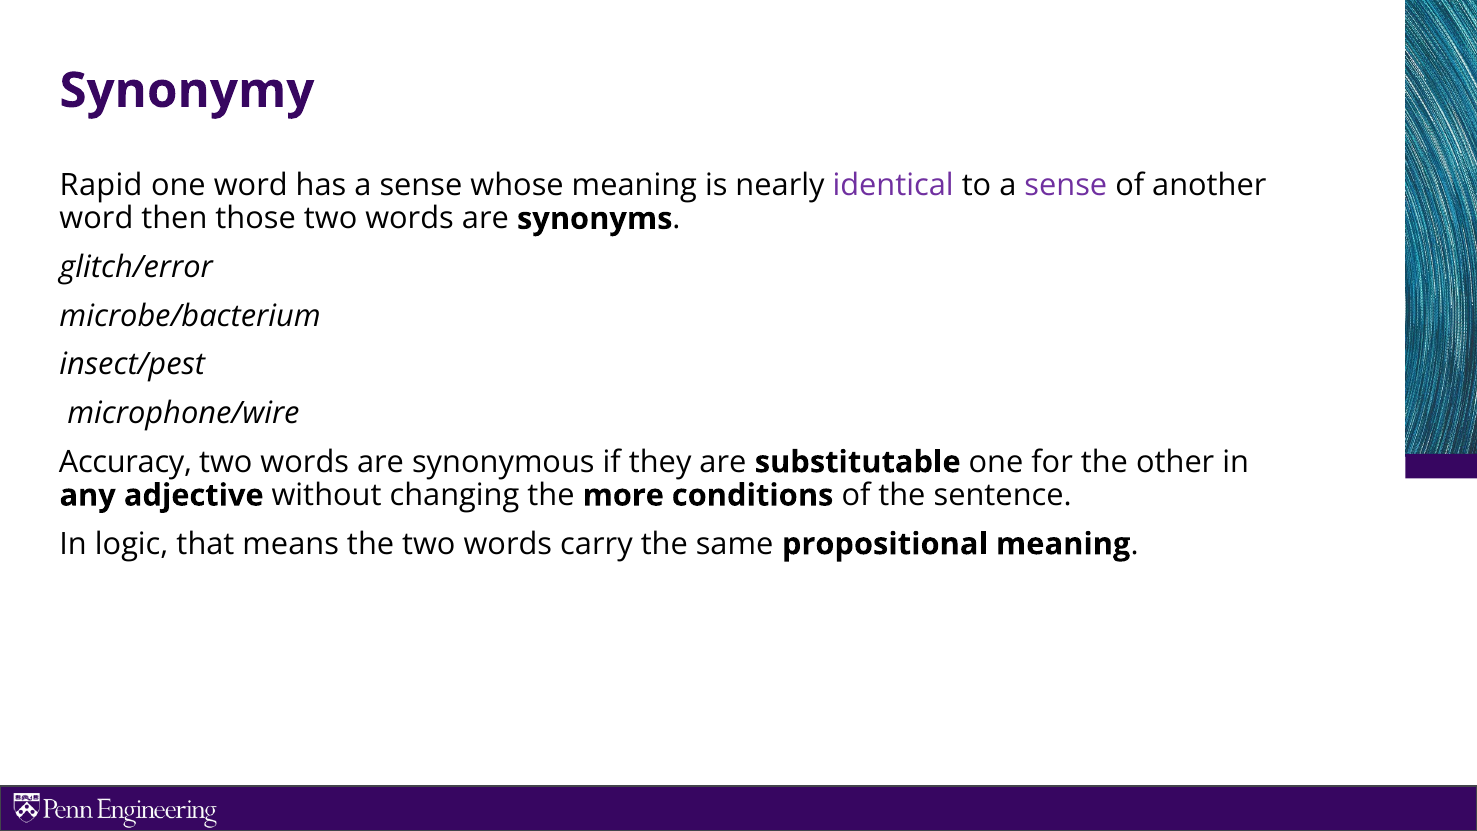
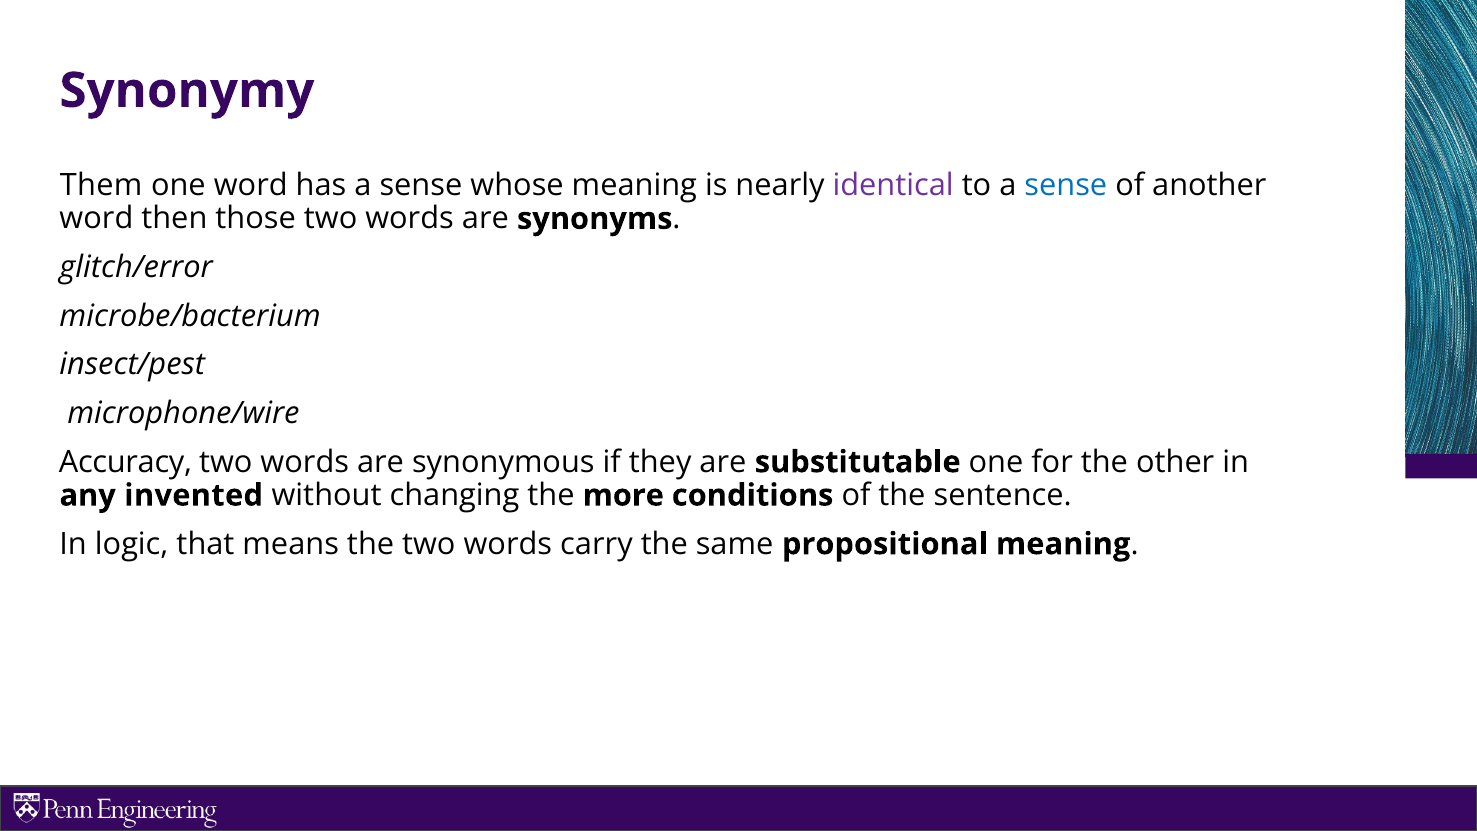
Rapid: Rapid -> Them (101, 185)
sense colour: purple -> blue (1066, 185)
adjective: adjective -> invented (194, 495)
